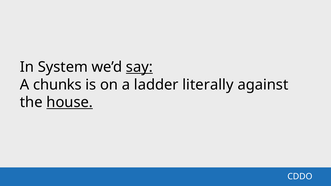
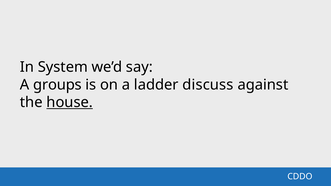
say underline: present -> none (139, 67)
chunks: chunks -> groups (57, 85)
literally: literally -> discuss (208, 85)
